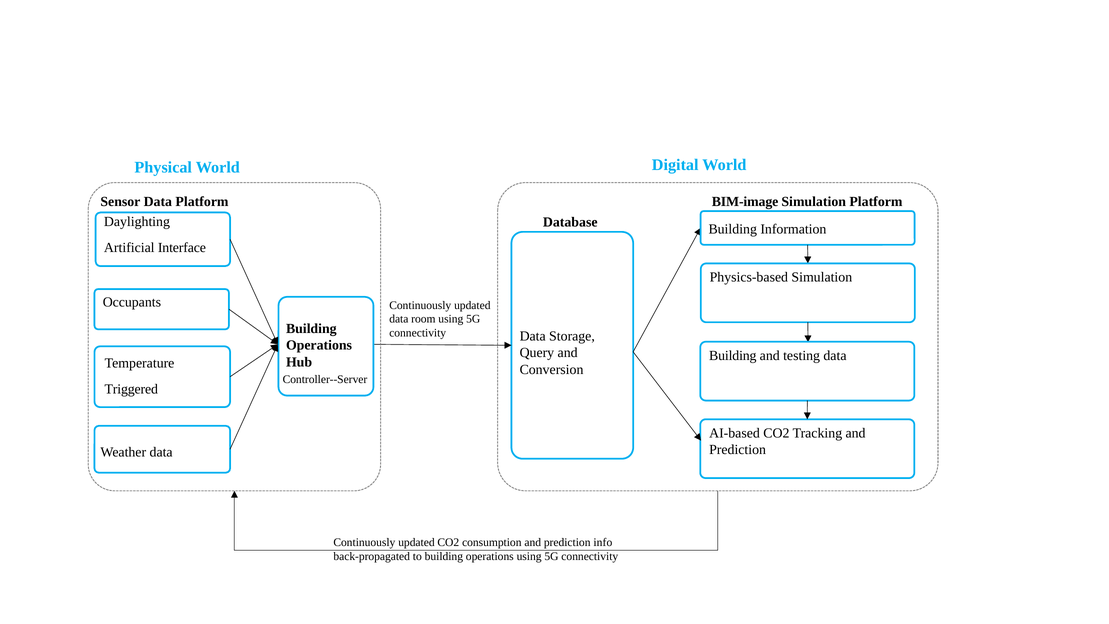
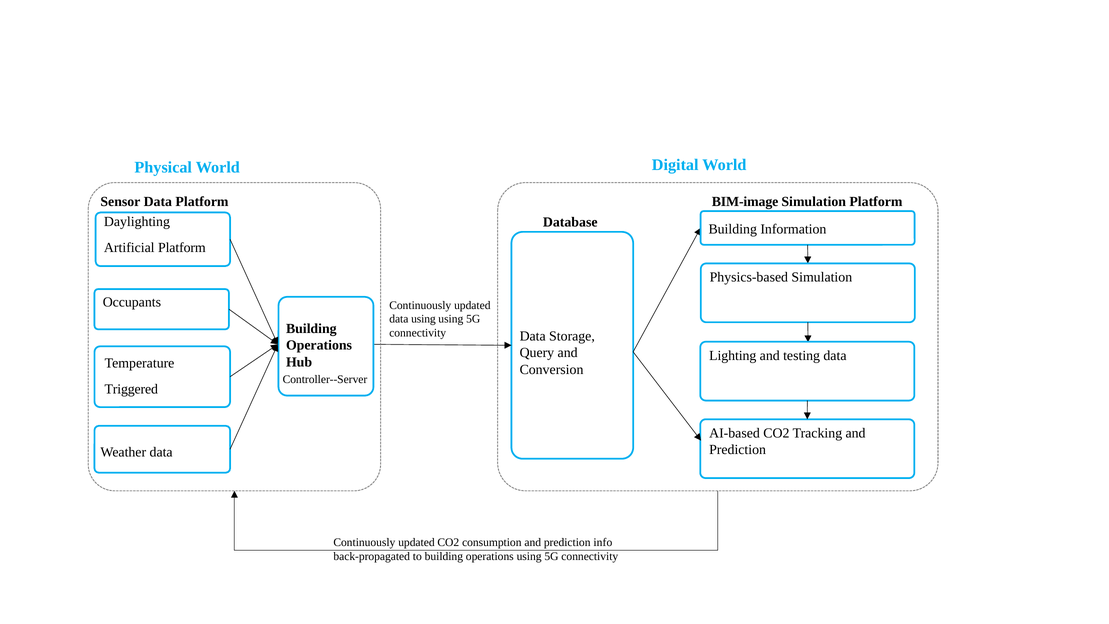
Artificial Interface: Interface -> Platform (182, 248)
data room: room -> using (423, 319)
Building: Building -> Lighting (733, 356)
